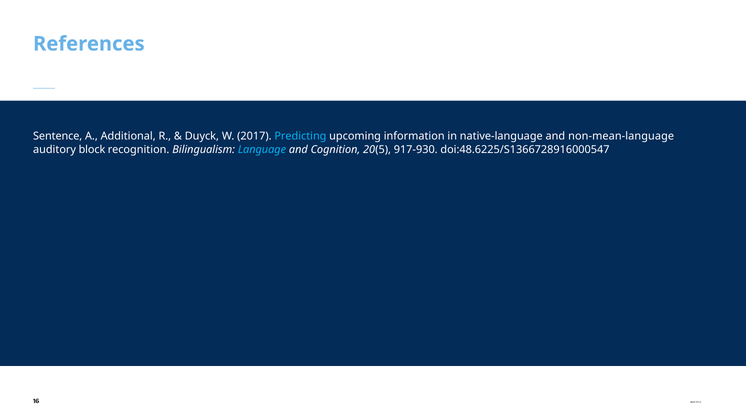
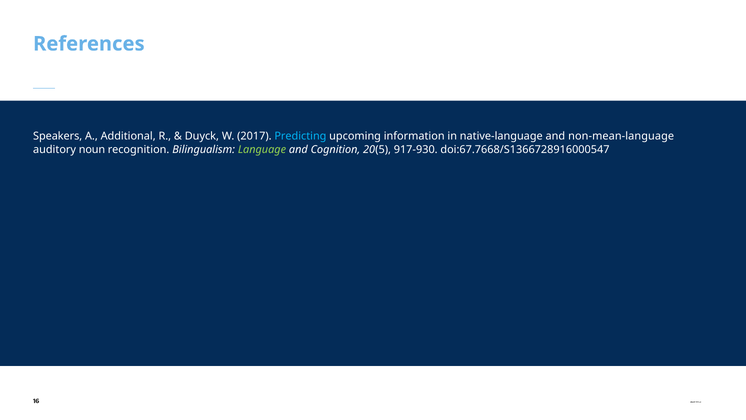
Sentence: Sentence -> Speakers (58, 136)
block: block -> noun (92, 149)
Language colour: light blue -> light green (262, 149)
doi:48.6225/S1366728916000547: doi:48.6225/S1366728916000547 -> doi:67.7668/S1366728916000547 (525, 149)
